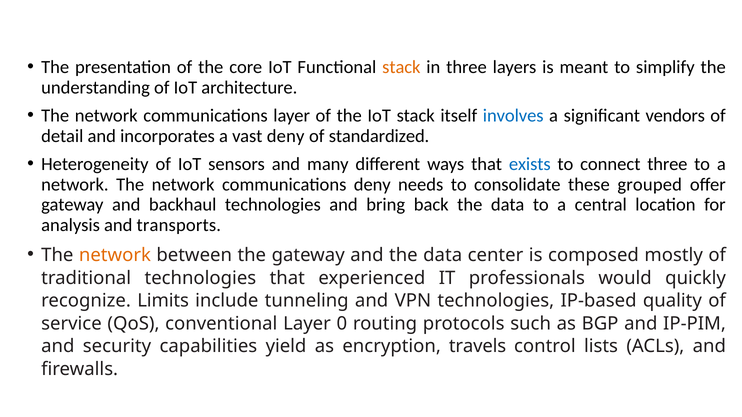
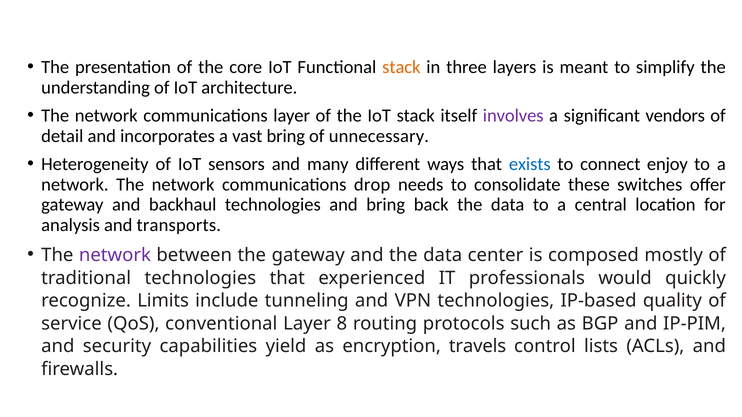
involves colour: blue -> purple (513, 116)
vast deny: deny -> bring (286, 136)
standardized: standardized -> unnecessary (379, 136)
connect three: three -> enjoy (667, 164)
communications deny: deny -> drop (372, 185)
grouped: grouped -> switches (650, 185)
network colour: orange -> purple (115, 255)
0: 0 -> 8 (342, 324)
